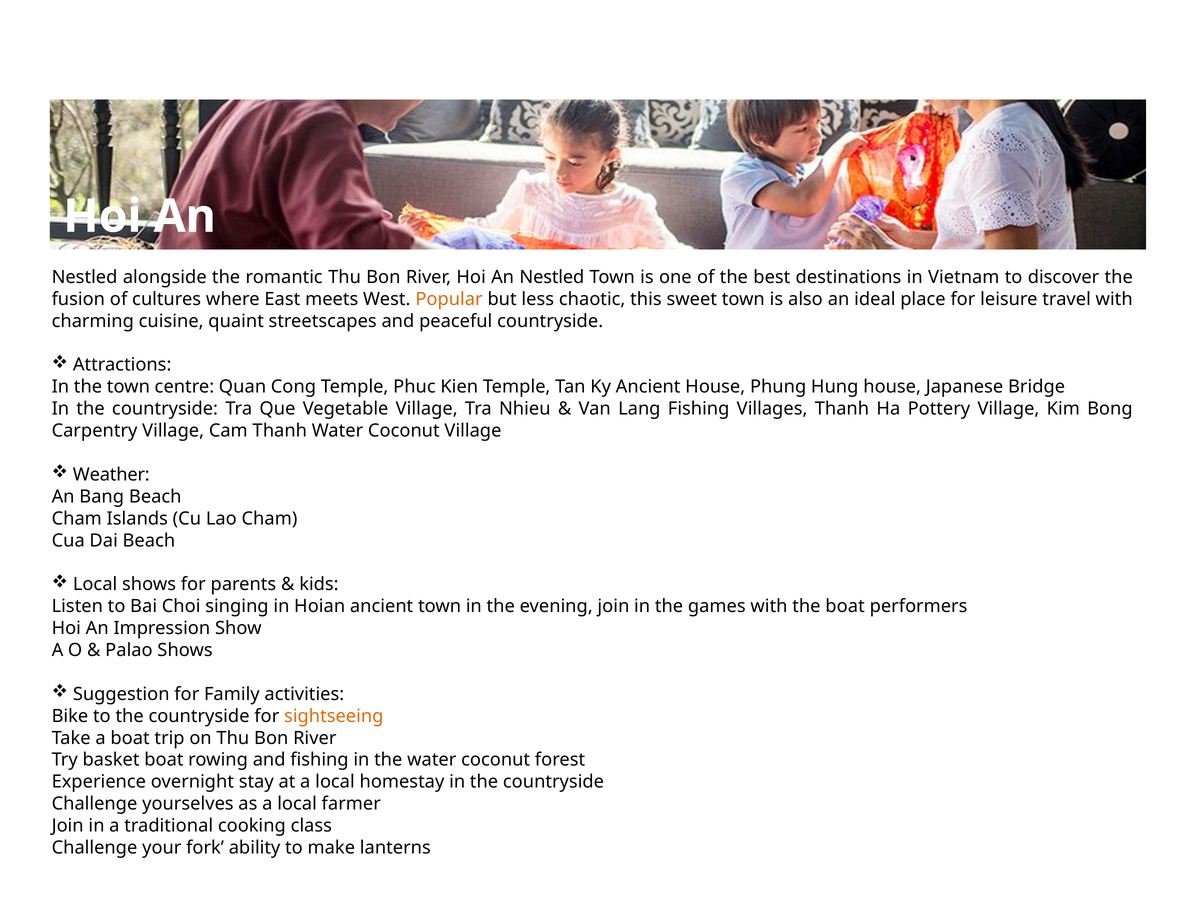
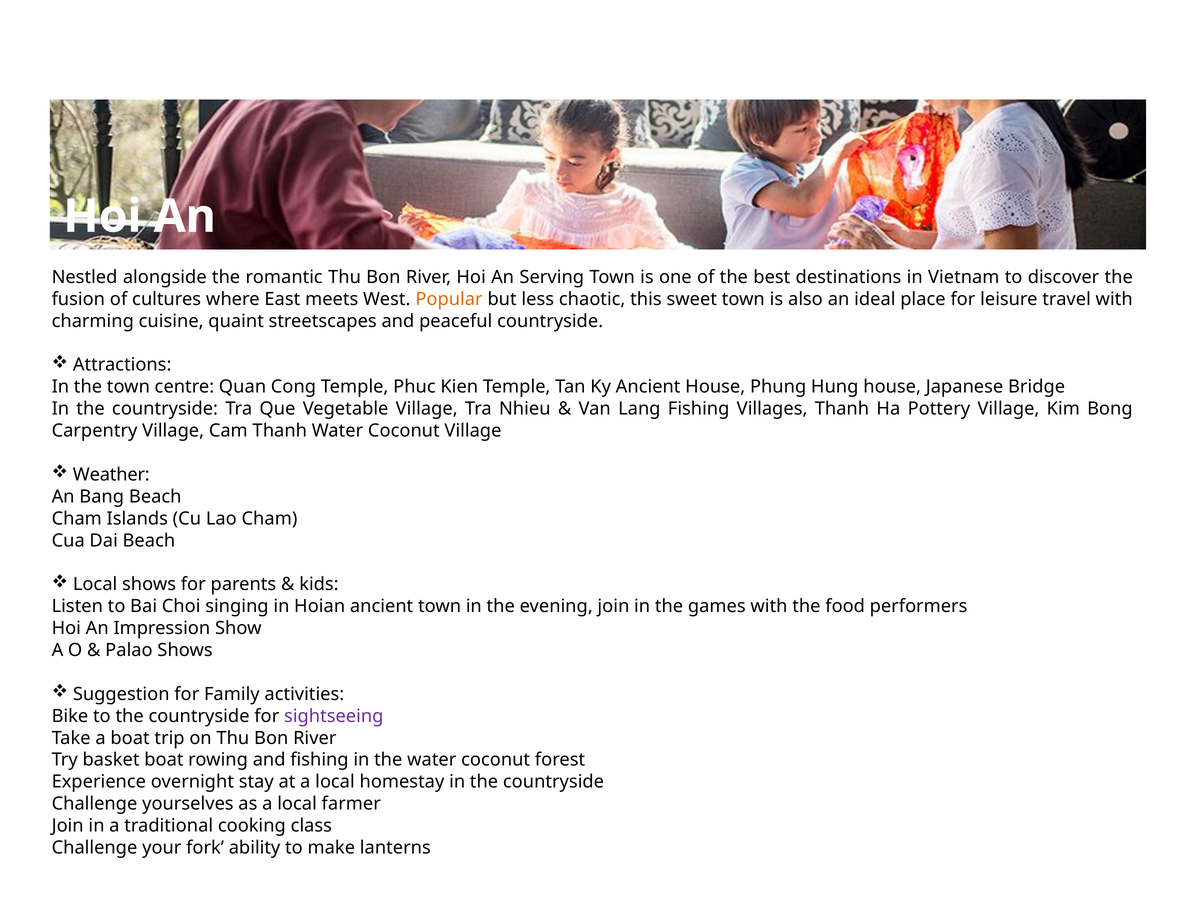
River Hoi An Nestled: Nestled -> Serving (552, 277)
the boat: boat -> food (845, 606)
sightseeing colour: orange -> purple (334, 716)
